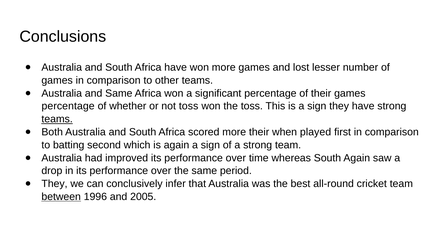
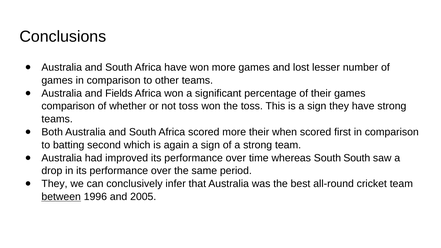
and Same: Same -> Fields (119, 93)
percentage: percentage -> comparison (68, 106)
teams underline: present -> none (57, 119)
when played: played -> scored (316, 132)
South Again: Again -> South (357, 158)
